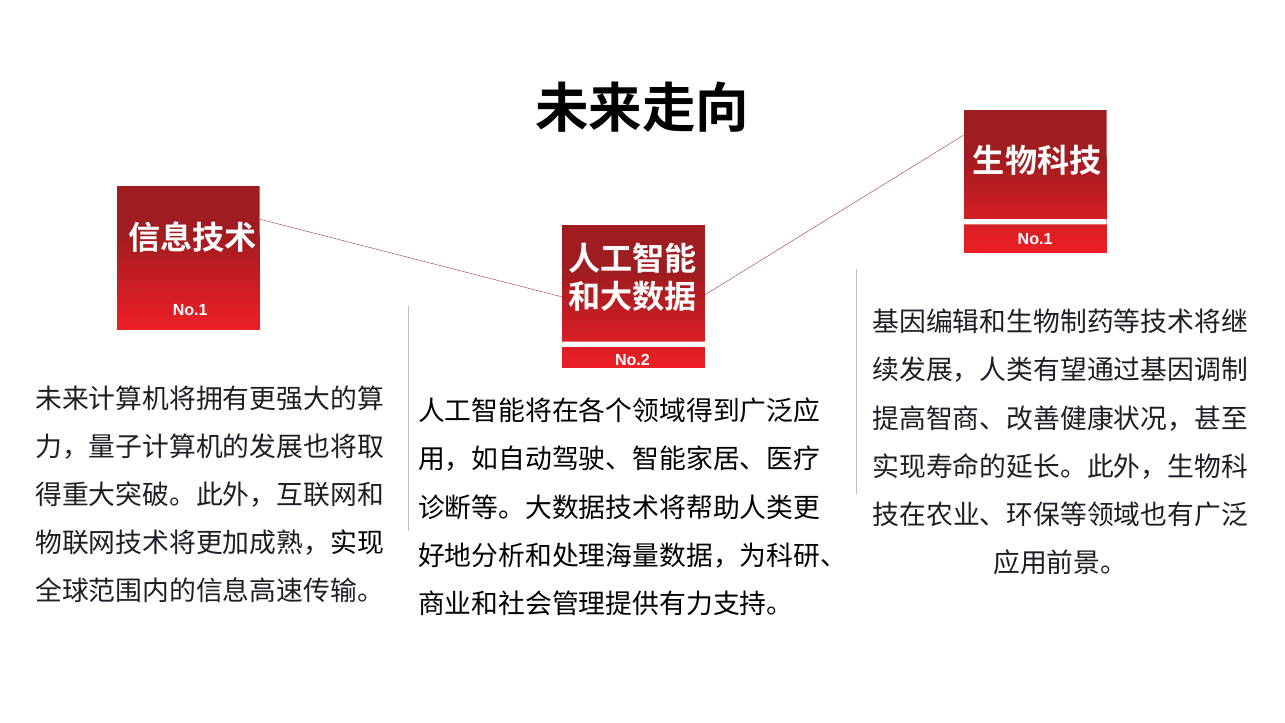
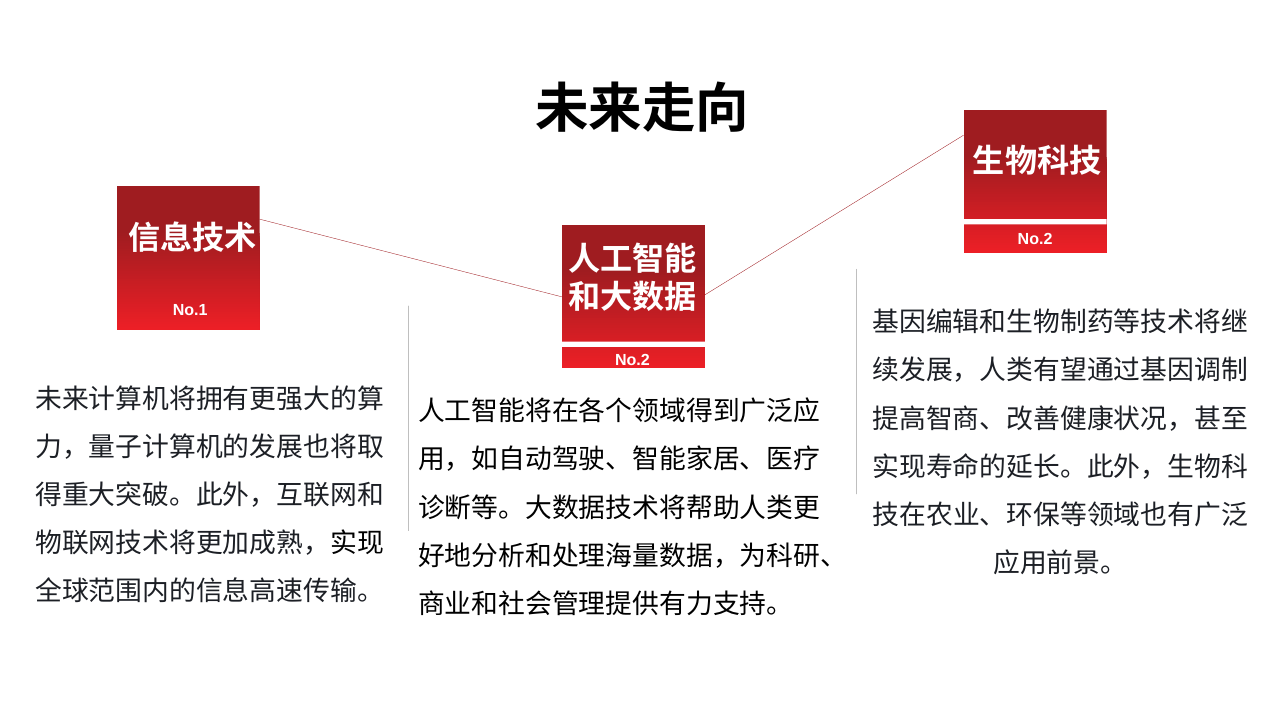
No.1: No.1 -> No.2 (1035, 240)
